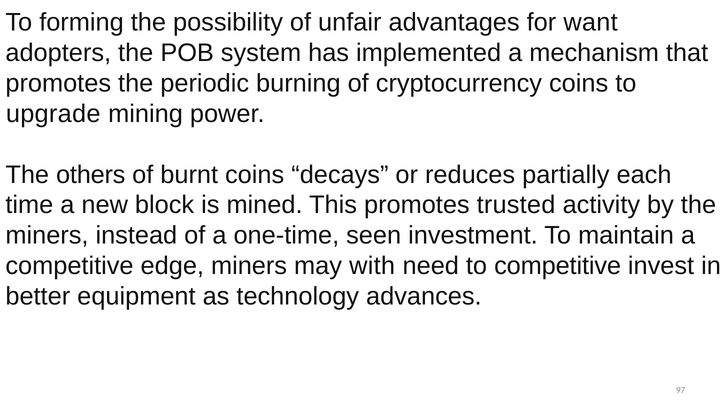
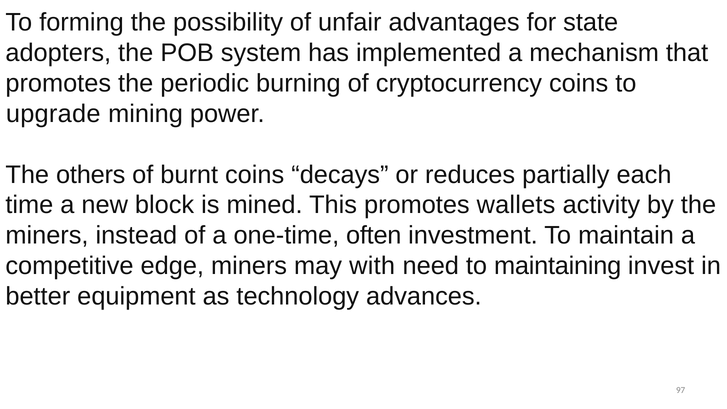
want: want -> state (591, 22)
trusted: trusted -> wallets (516, 205)
seen: seen -> often (374, 236)
to competitive: competitive -> maintaining (558, 266)
